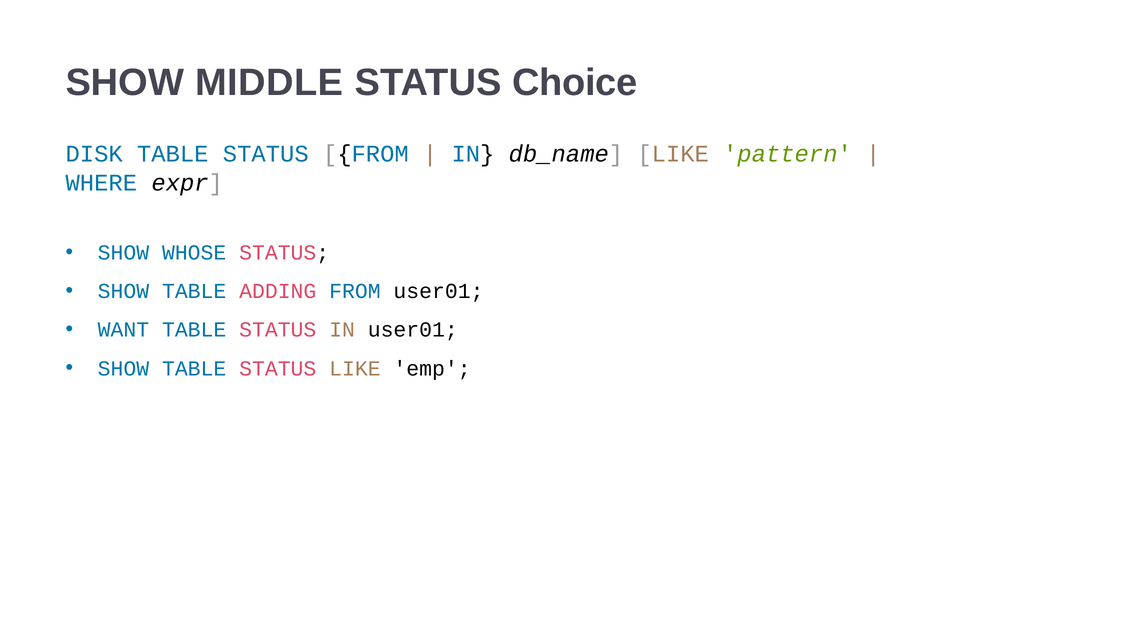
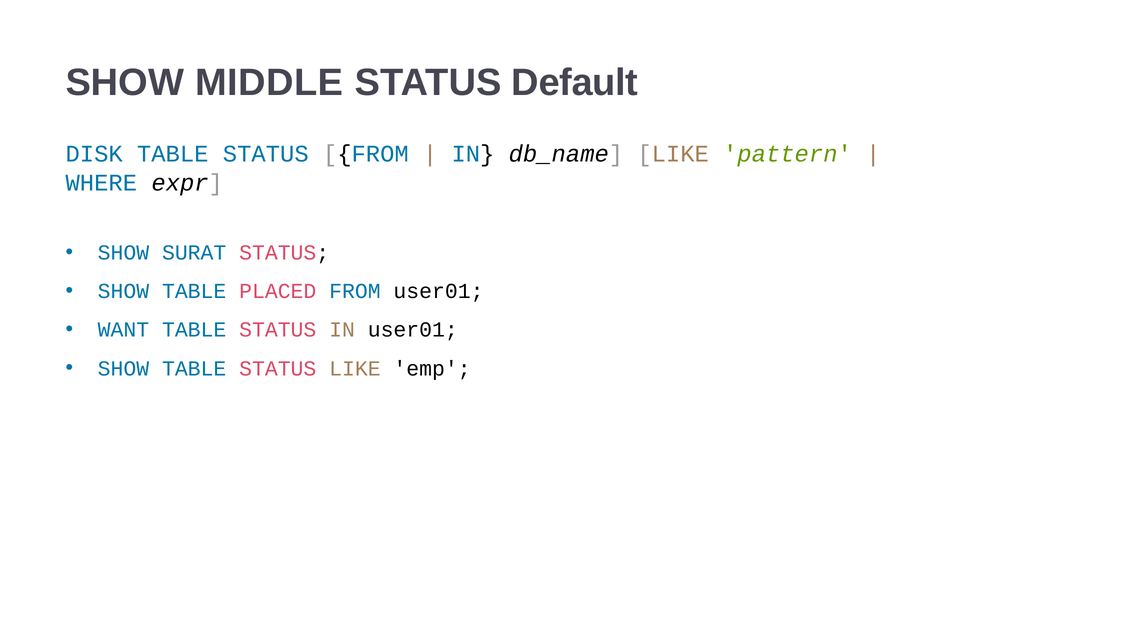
Choice: Choice -> Default (575, 83)
WHOSE: WHOSE -> SURAT (194, 253)
ADDING: ADDING -> PLACED (278, 291)
